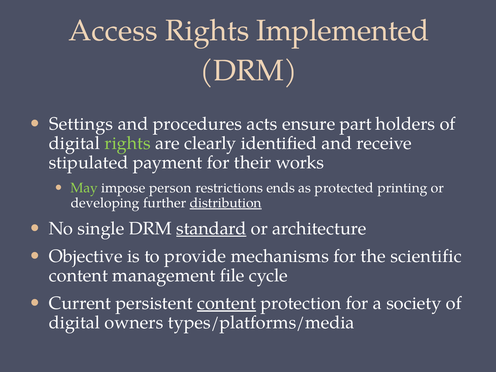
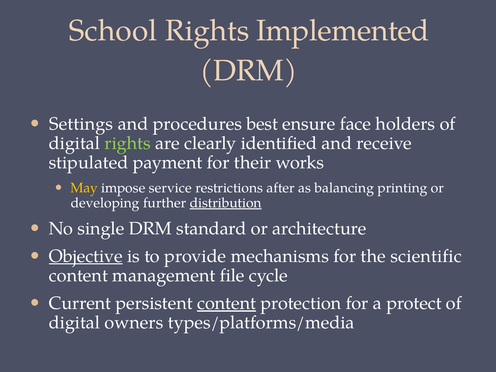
Access: Access -> School (113, 31)
acts: acts -> best (262, 124)
part: part -> face (355, 124)
May colour: light green -> yellow (84, 188)
person: person -> service (170, 188)
ends: ends -> after (281, 188)
protected: protected -> balancing (344, 188)
standard underline: present -> none (211, 228)
Objective underline: none -> present (86, 256)
society: society -> protect (414, 303)
